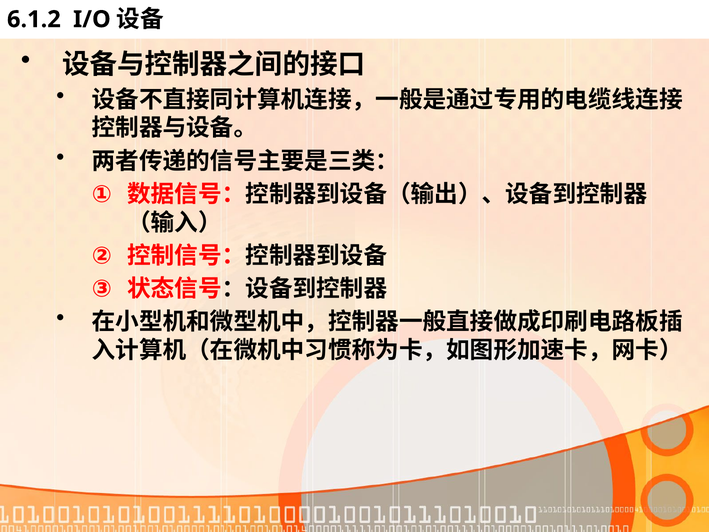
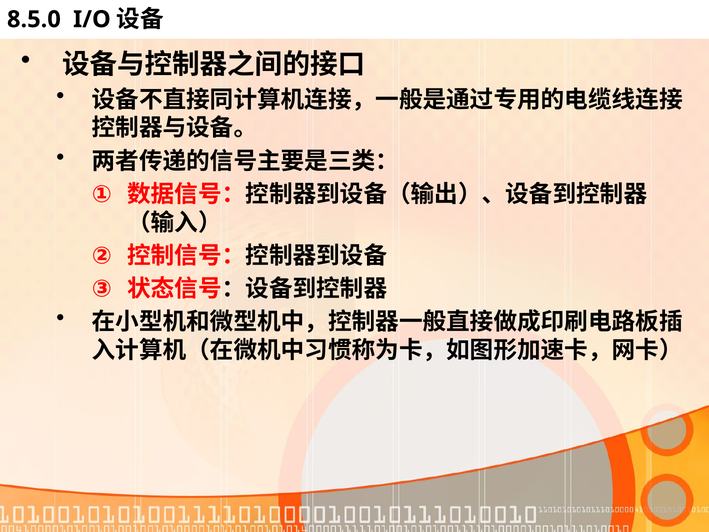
6.1.2: 6.1.2 -> 8.5.0 (34, 19)
